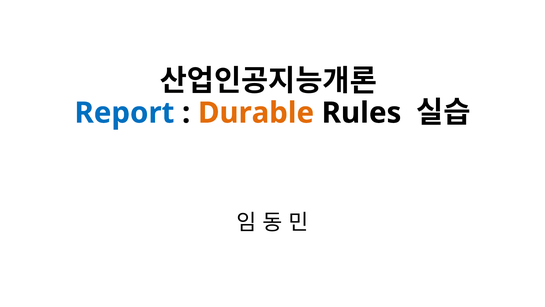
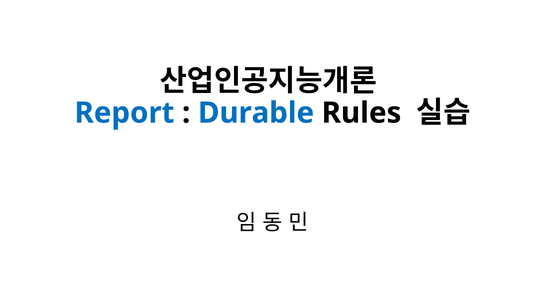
Durable colour: orange -> blue (256, 113)
